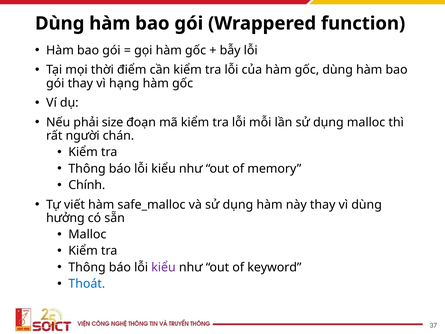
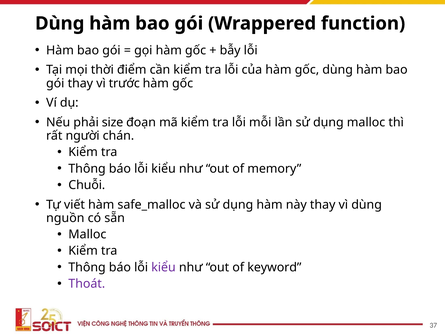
hạng: hạng -> trước (124, 83)
Chính: Chính -> Chuỗi (87, 185)
hưởng: hưởng -> nguồn (65, 218)
Thoát colour: blue -> purple (87, 284)
